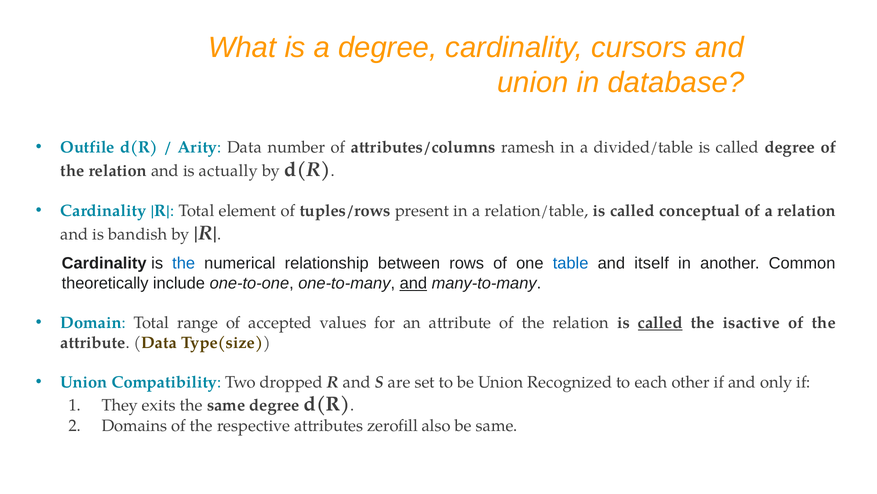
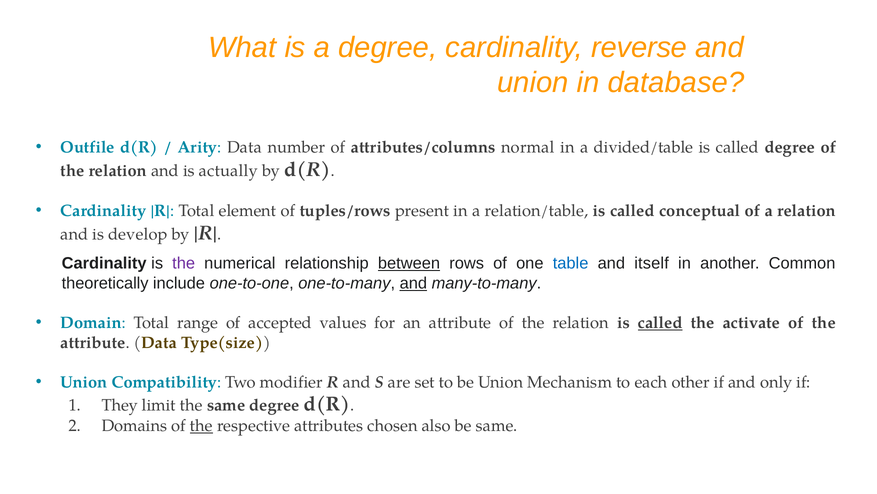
cursors: cursors -> reverse (639, 48)
ramesh: ramesh -> normal (528, 147)
bandish: bandish -> develop (138, 234)
the colour: blue -> purple (184, 263)
between underline: none -> present (409, 263)
isactive: isactive -> activate (751, 322)
dropped: dropped -> modifier (291, 382)
Recognized: Recognized -> Mechanism (570, 382)
exits: exits -> limit (159, 405)
the underline: none -> present (201, 425)
zerofill: zerofill -> chosen (393, 425)
